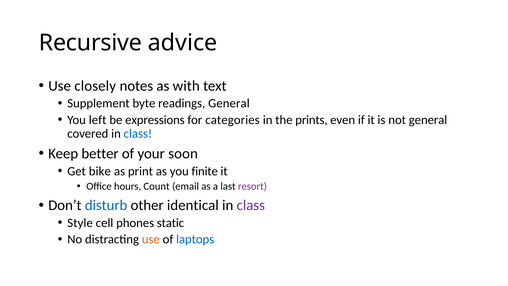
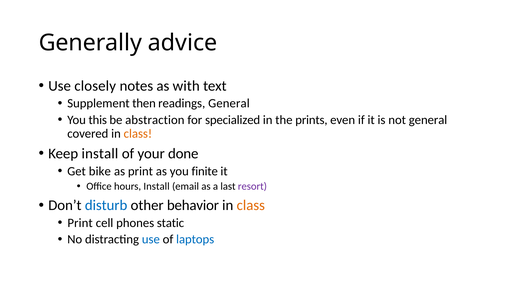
Recursive: Recursive -> Generally (90, 43)
byte: byte -> then (144, 103)
left: left -> this (98, 120)
expressions: expressions -> abstraction (155, 120)
categories: categories -> specialized (233, 120)
class colour: blue -> orange (138, 133)
Keep better: better -> install (100, 154)
soon: soon -> done (183, 154)
hours Count: Count -> Install (157, 186)
identical: identical -> behavior (193, 205)
class colour: purple -> orange (251, 205)
Style: Style -> Print (80, 223)
use colour: orange -> blue (151, 239)
